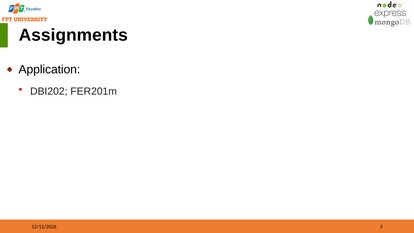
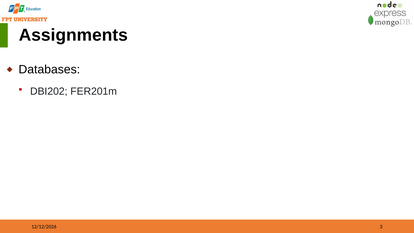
Application: Application -> Databases (49, 70)
